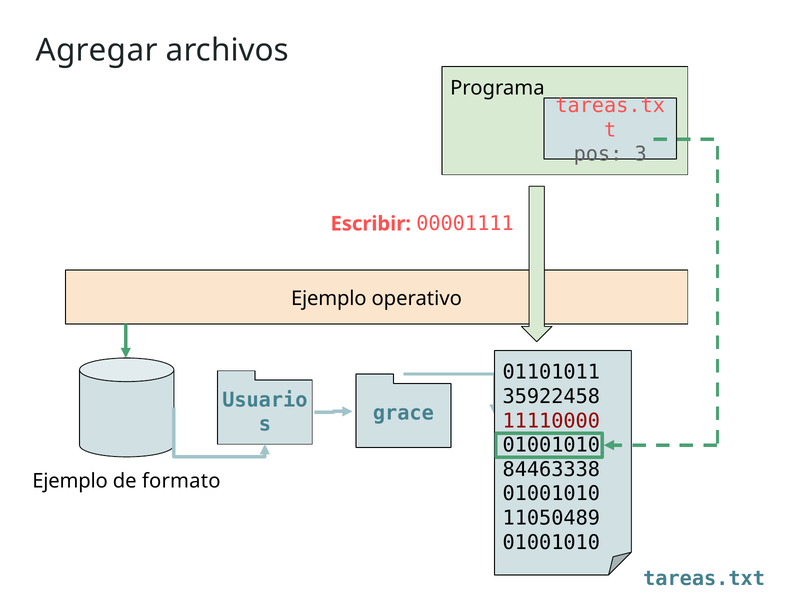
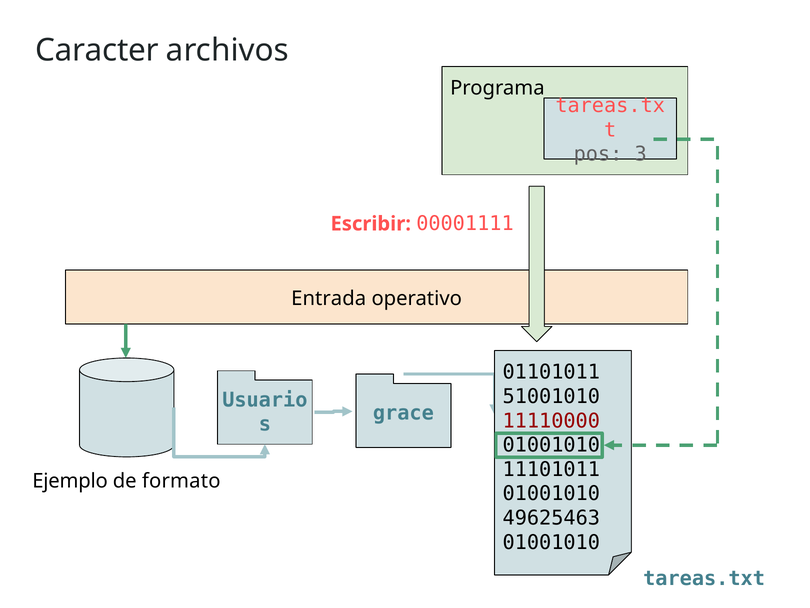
Agregar: Agregar -> Caracter (97, 50)
Ejemplo: Ejemplo -> Entrada (329, 298)
35922458: 35922458 -> 51001010 (551, 396)
84463338: 84463338 -> 11101011 (551, 469)
11050489: 11050489 -> 49625463 (551, 518)
